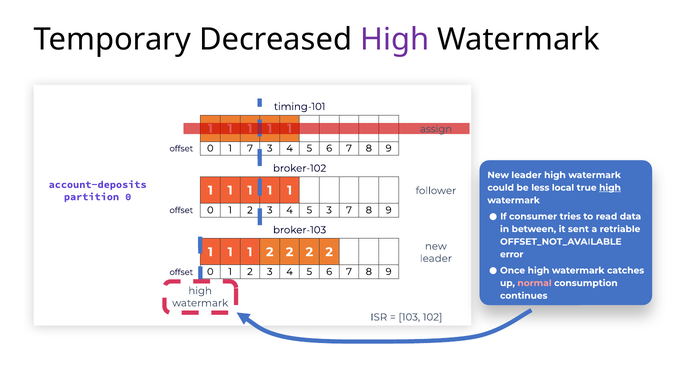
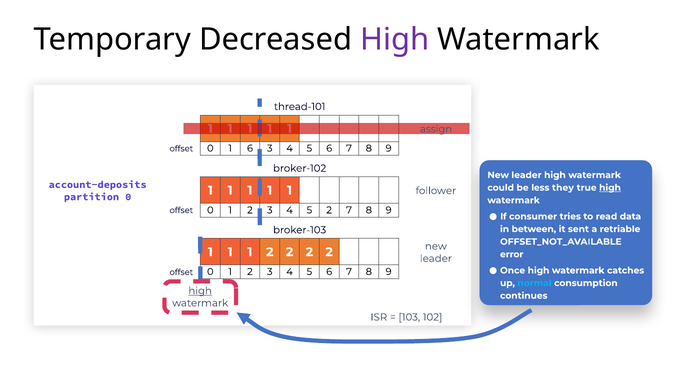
timing-101: timing-101 -> thread-101 (300, 107)
1 7: 7 -> 6 (250, 148)
local: local -> they (563, 188)
5 3: 3 -> 2 (329, 210)
normal colour: pink -> light blue (535, 283)
high underline: none -> present (200, 291)
